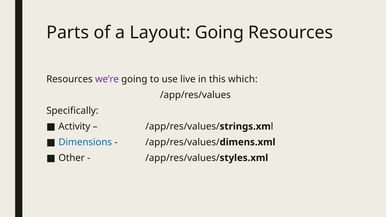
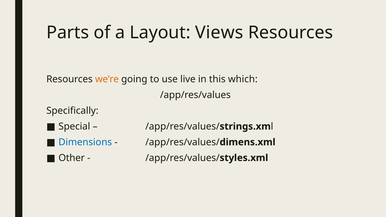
Layout Going: Going -> Views (219, 32)
we’re colour: purple -> orange (107, 79)
Activity: Activity -> Special (74, 126)
